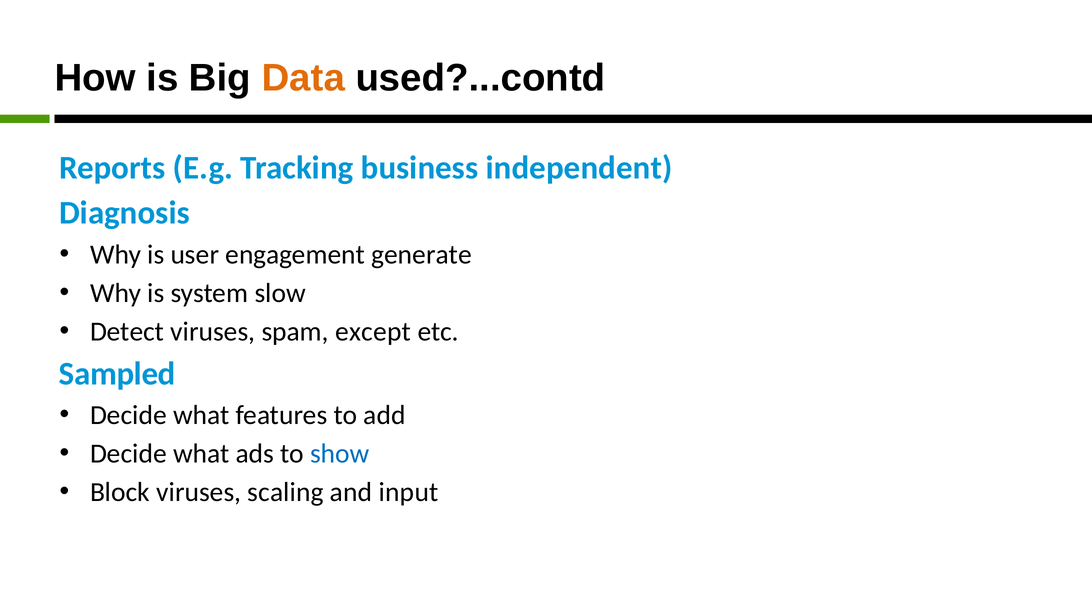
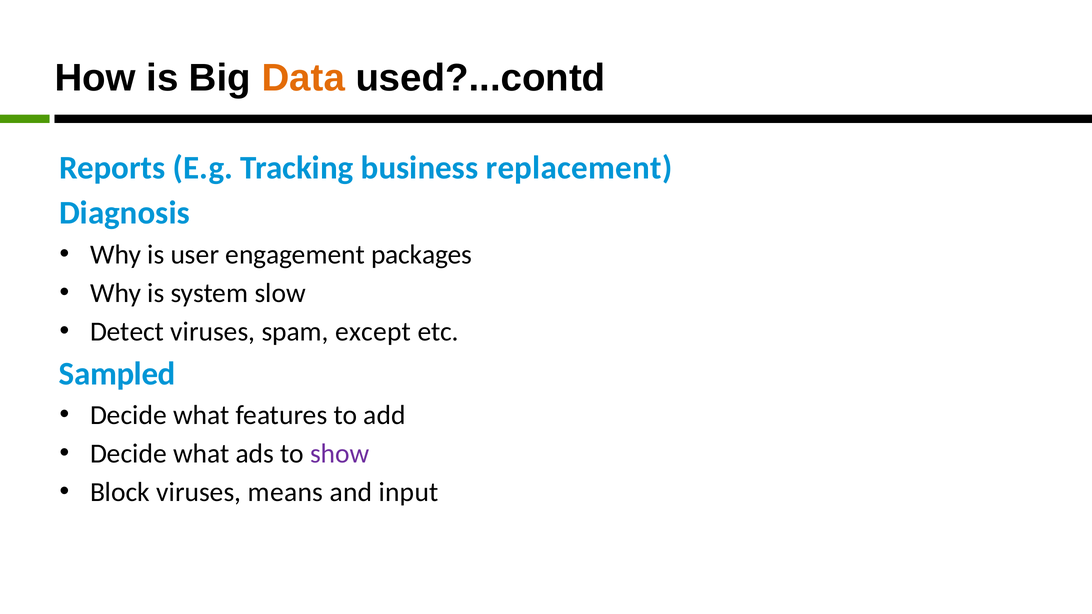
independent: independent -> replacement (579, 168)
generate: generate -> packages (422, 255)
show colour: blue -> purple (340, 454)
scaling: scaling -> means (285, 493)
